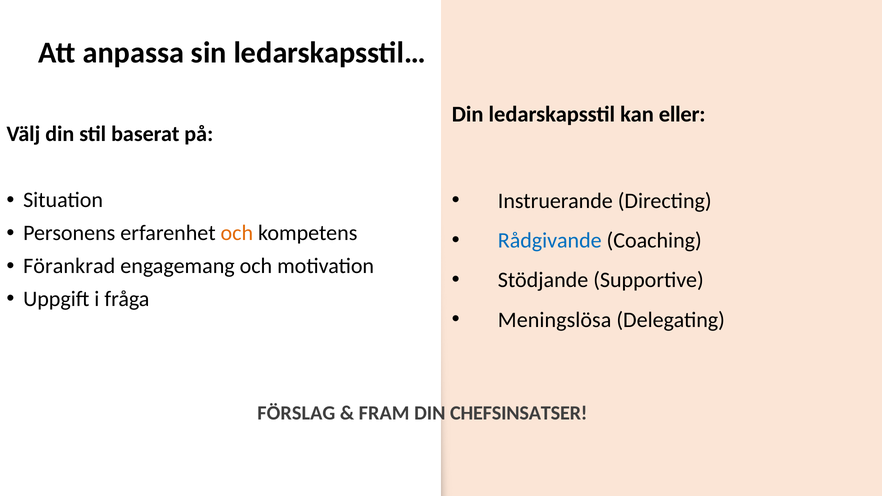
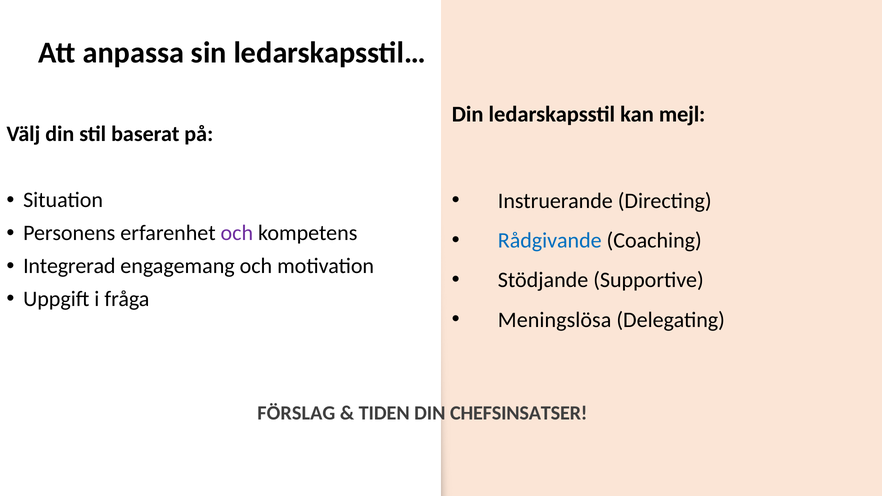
eller: eller -> mejl (682, 115)
och colour: orange -> purple (237, 233)
Förankrad: Förankrad -> Integrerad (69, 266)
FRAM: FRAM -> TIDEN (384, 413)
